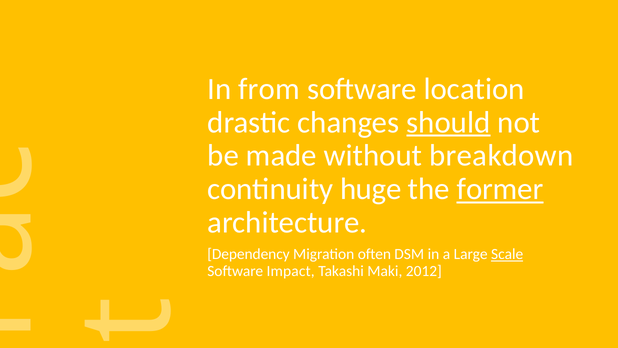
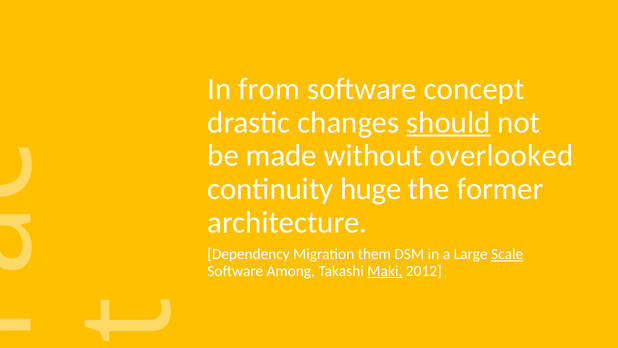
location: location -> concept (474, 89)
breakdown: breakdown -> overlooked (501, 156)
former underline: present -> none (500, 189)
often: often -> them (374, 254)
Impact: Impact -> Among (291, 271)
Maki underline: none -> present (385, 271)
